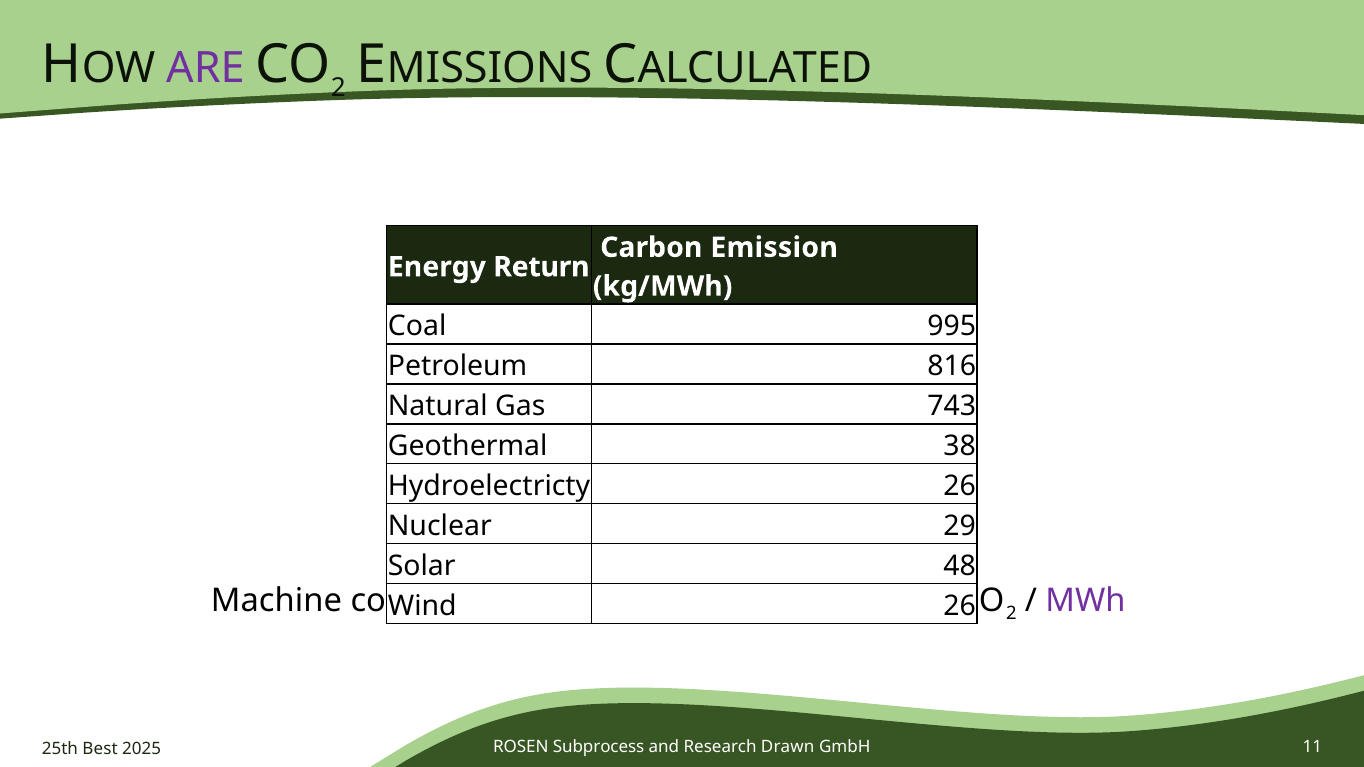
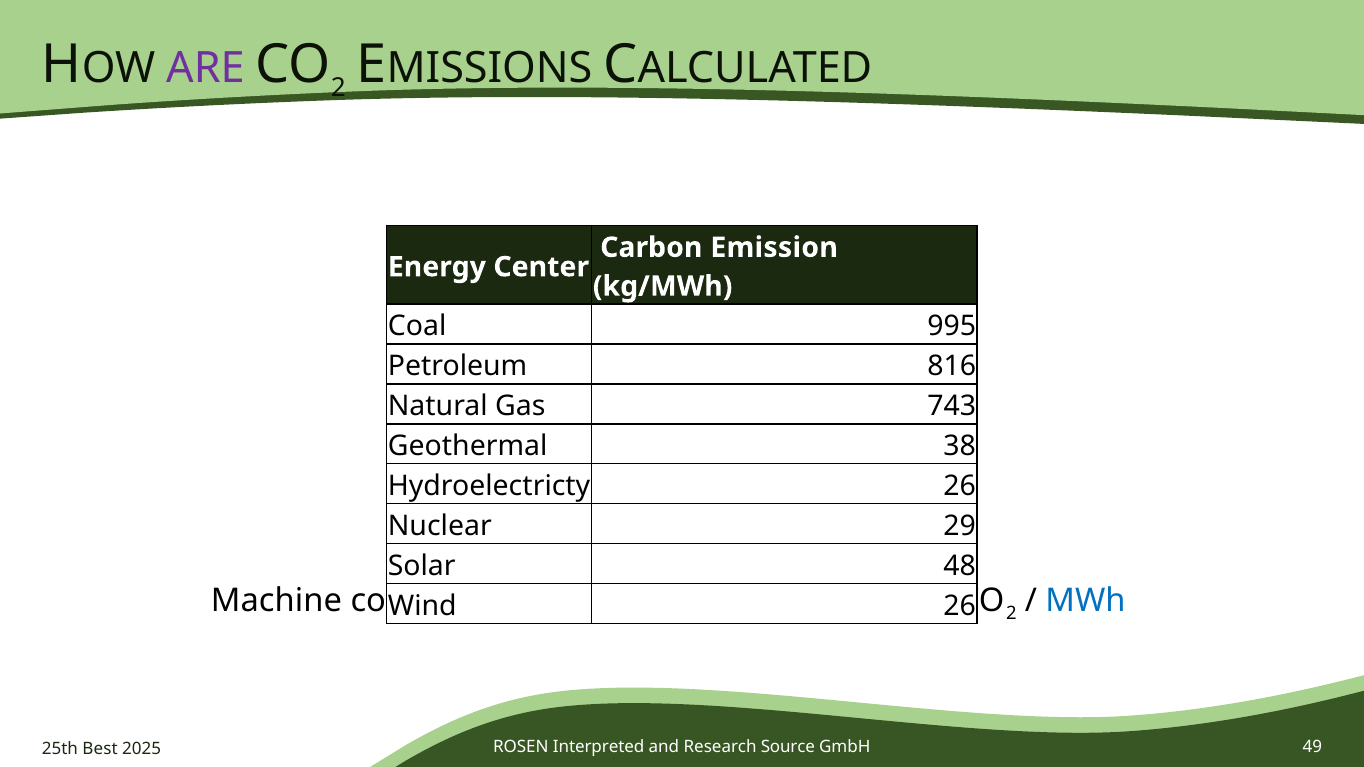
Return: Return -> Center (541, 267)
MWh colour: purple -> blue (1086, 601)
Subprocess: Subprocess -> Interpreted (599, 748)
Drawn: Drawn -> Source (788, 748)
11: 11 -> 49 (1312, 748)
